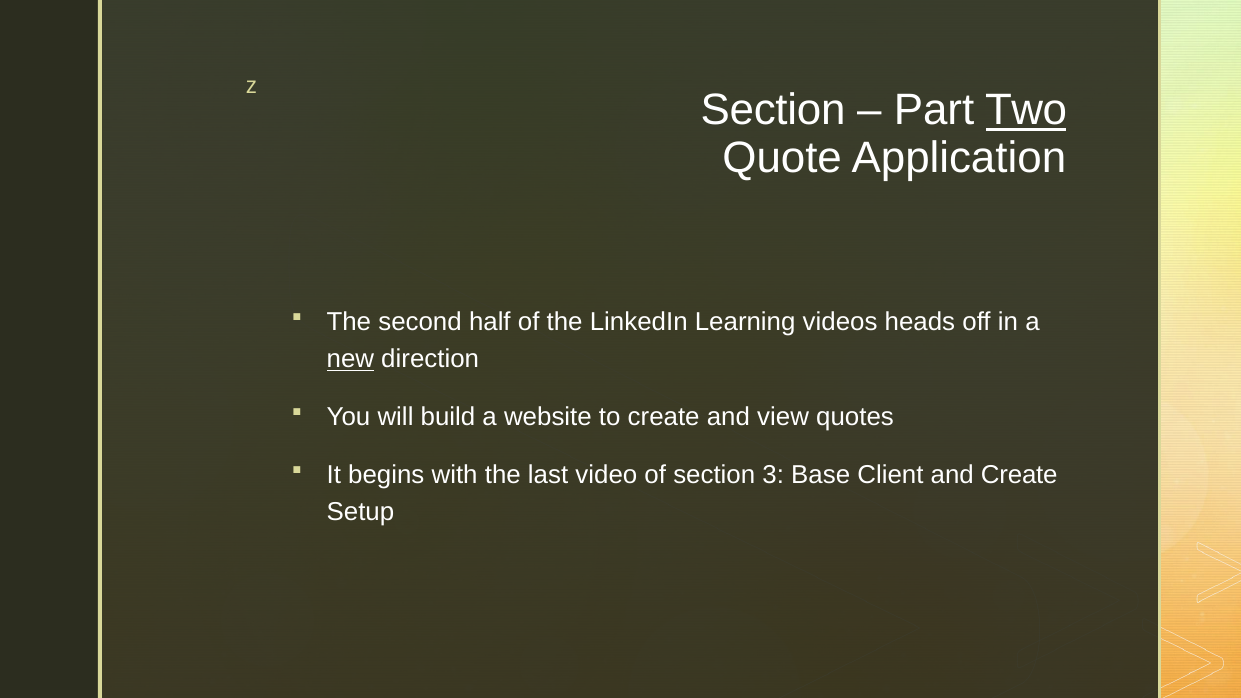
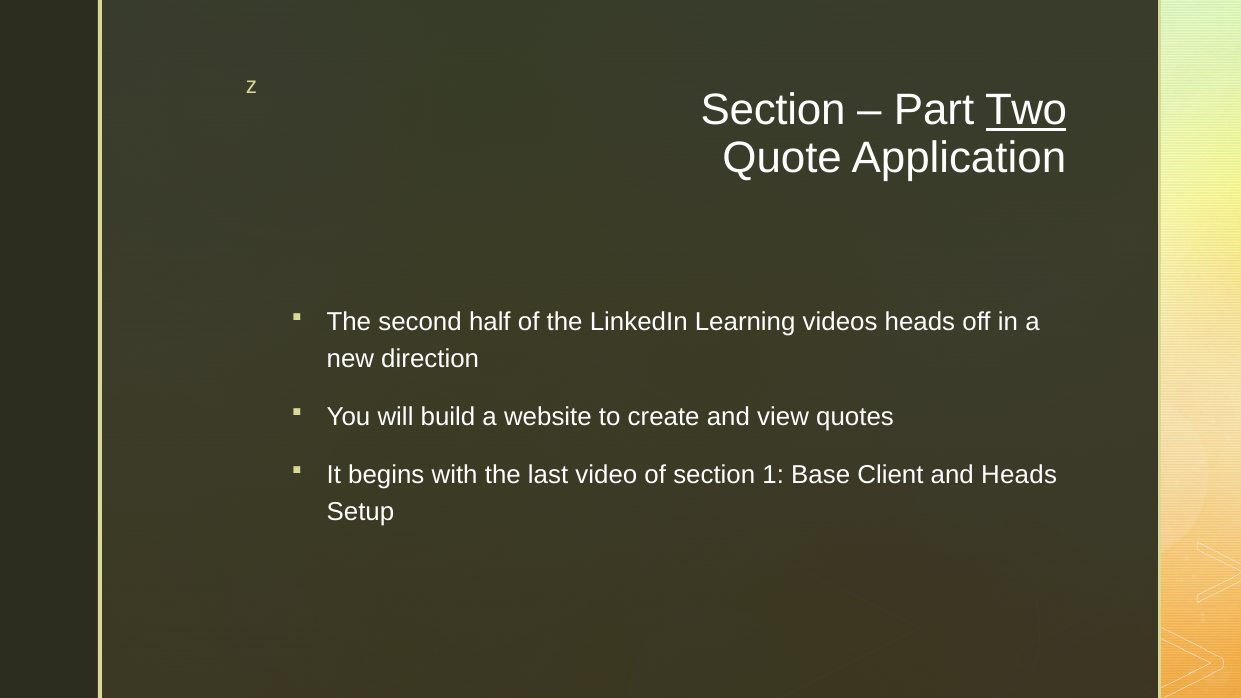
new underline: present -> none (350, 359)
3: 3 -> 1 (773, 475)
and Create: Create -> Heads (1019, 475)
